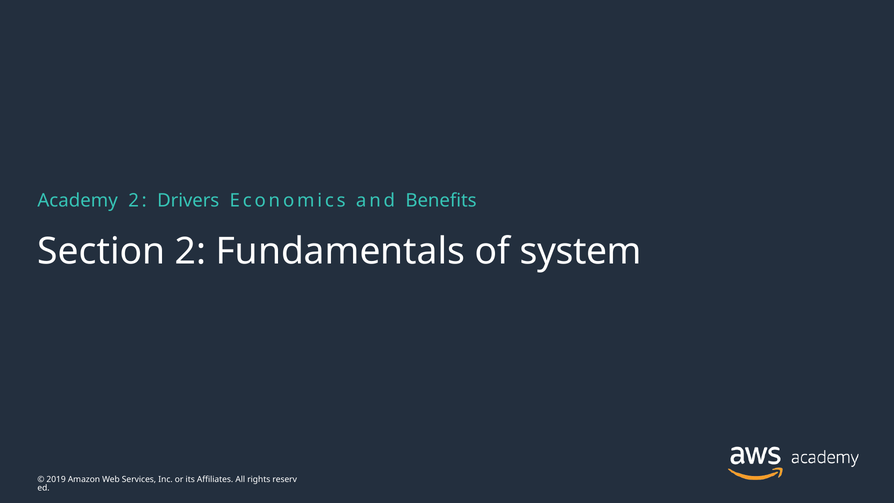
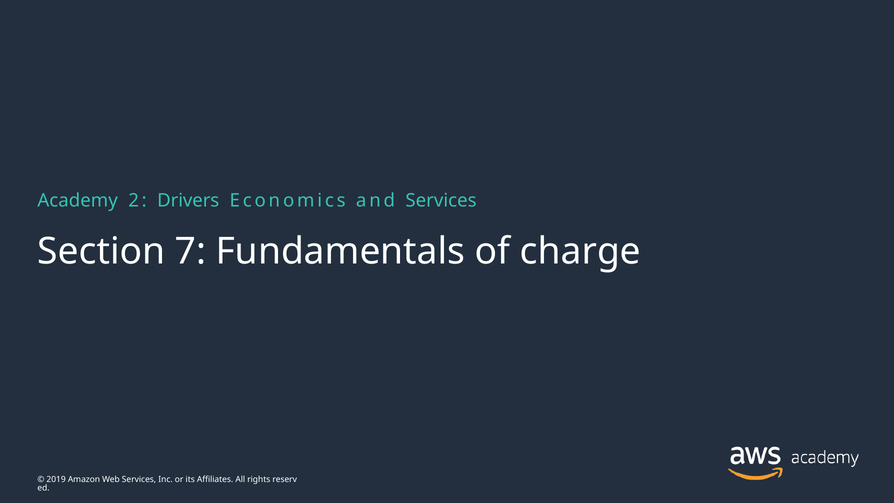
and Benefits: Benefits -> Services (441, 201)
Section 2: 2 -> 7 (190, 251)
system: system -> charge (580, 251)
